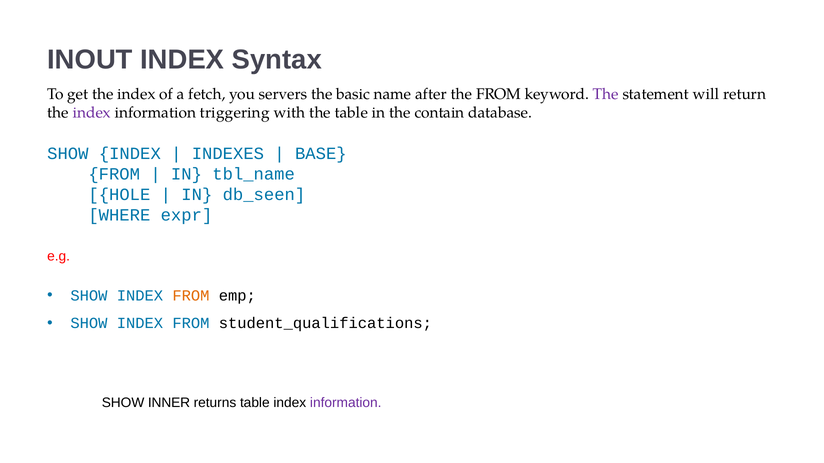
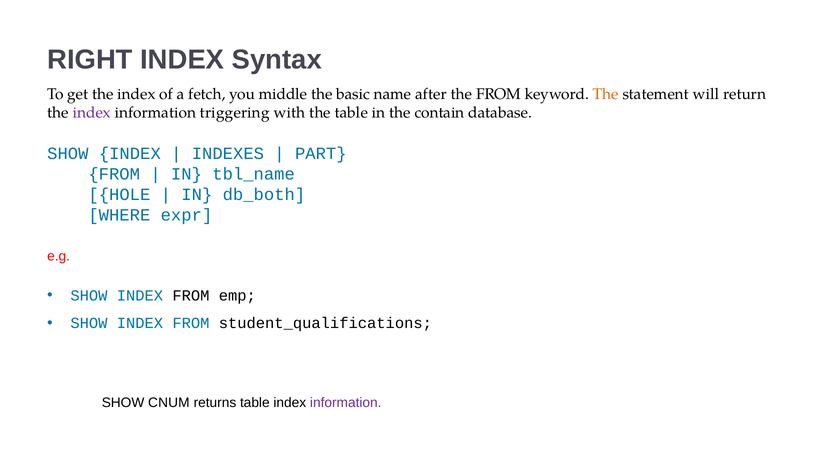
INOUT: INOUT -> RIGHT (90, 60)
servers: servers -> middle (283, 94)
The colour: purple -> orange (606, 94)
BASE: BASE -> PART (321, 154)
db_seen: db_seen -> db_both (264, 195)
FROM colour: orange -> black (191, 296)
INNER: INNER -> CNUM (169, 403)
